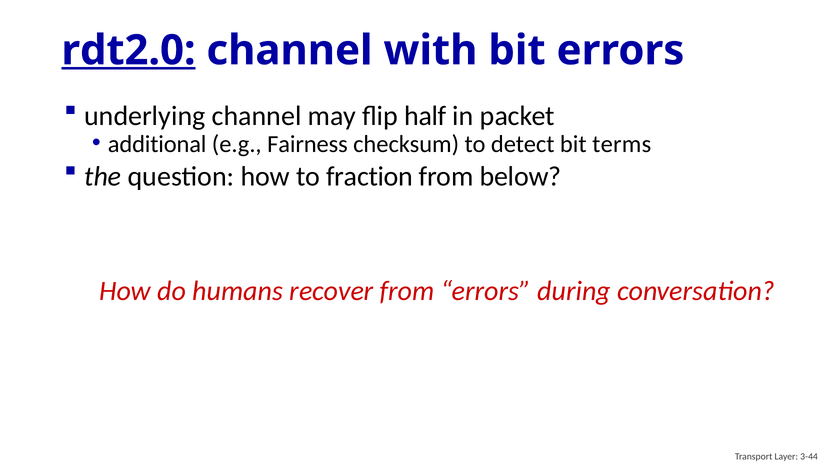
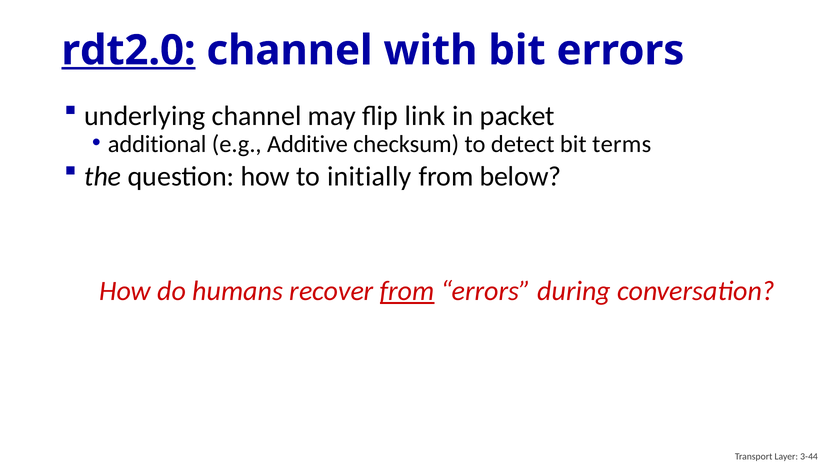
half: half -> link (425, 116)
Fairness: Fairness -> Additive (307, 144)
fraction: fraction -> initially (369, 177)
from underline: none -> present (407, 291)
